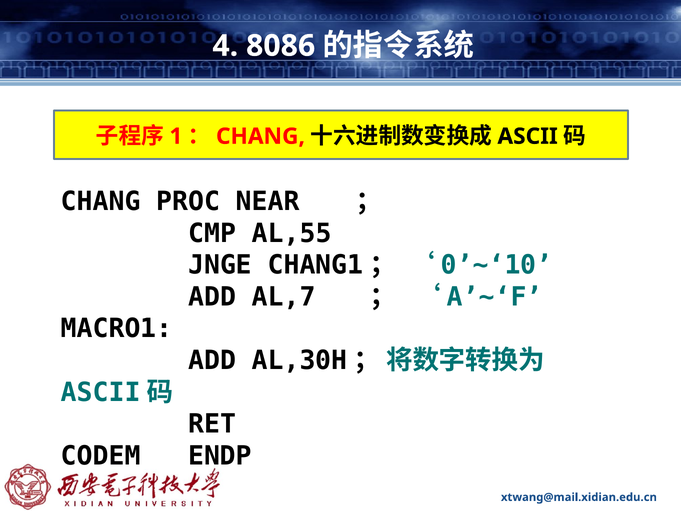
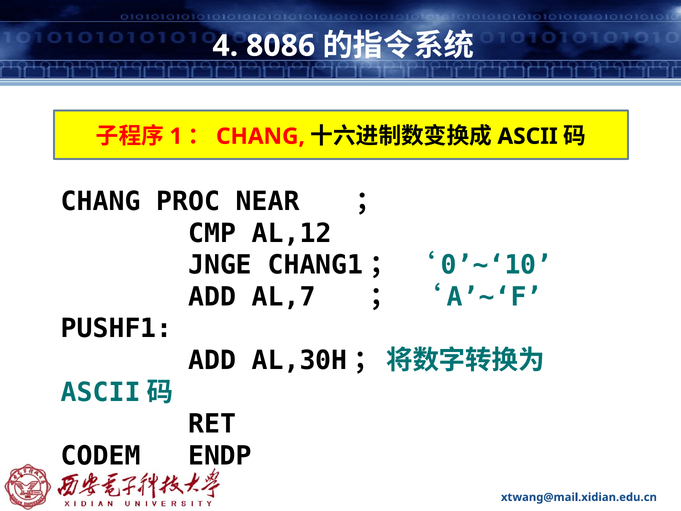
AL,55: AL,55 -> AL,12 (292, 233)
MACRO1: MACRO1 -> PUSHF1 (117, 329)
